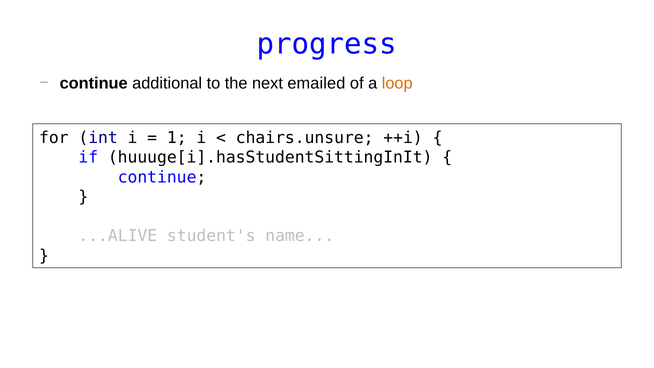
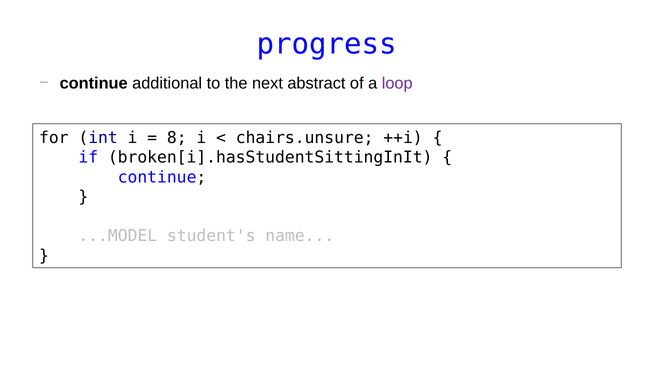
emailed: emailed -> abstract (316, 83)
loop colour: orange -> purple (397, 83)
1: 1 -> 8 (177, 138)
huuuge[i].hasStudentSittingInIt: huuuge[i].hasStudentSittingInIt -> broken[i].hasStudentSittingInIt (270, 158)
...ALIVE: ...ALIVE -> ...MODEL (118, 236)
